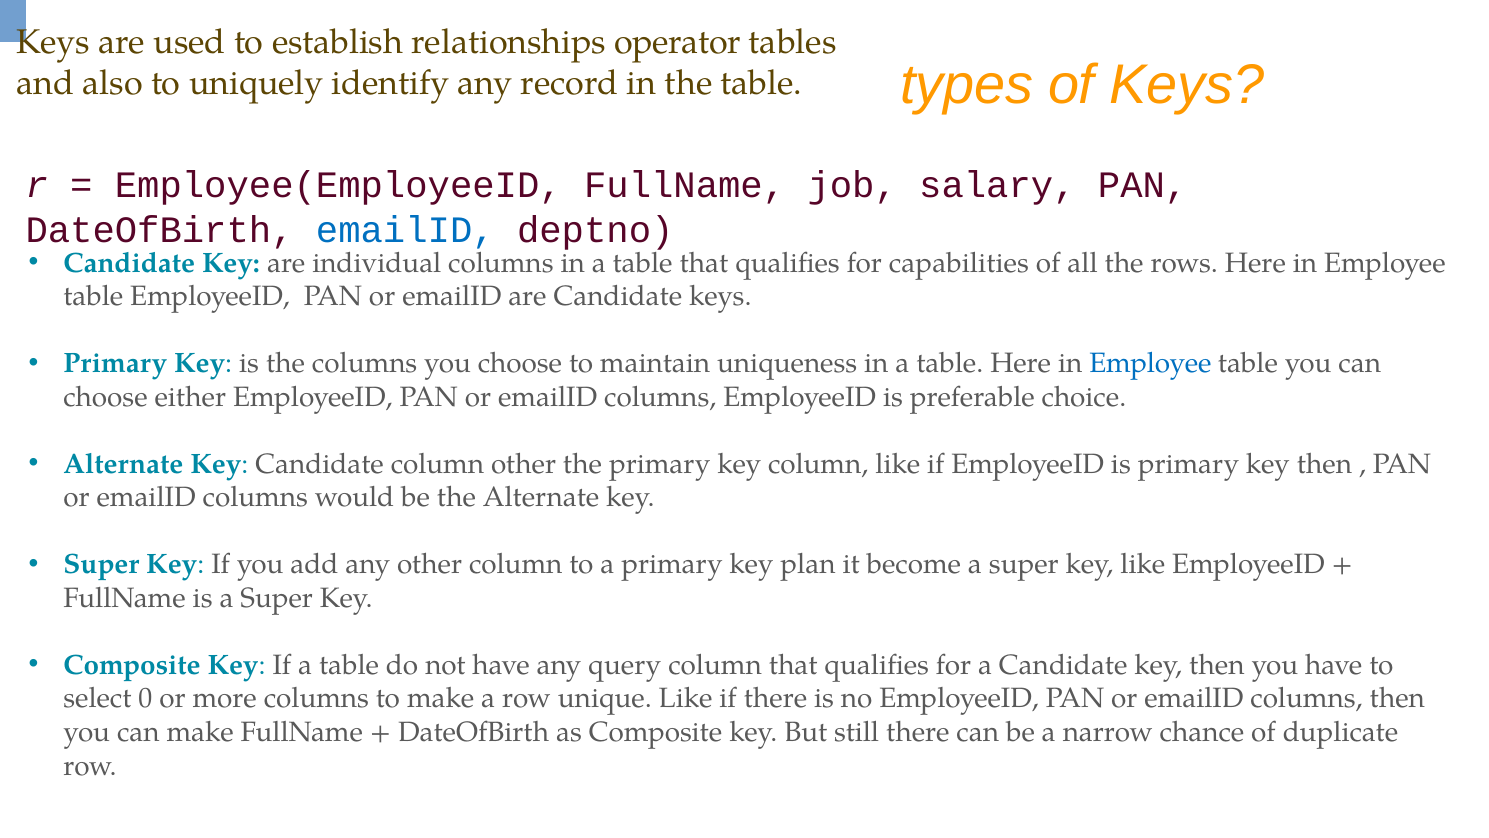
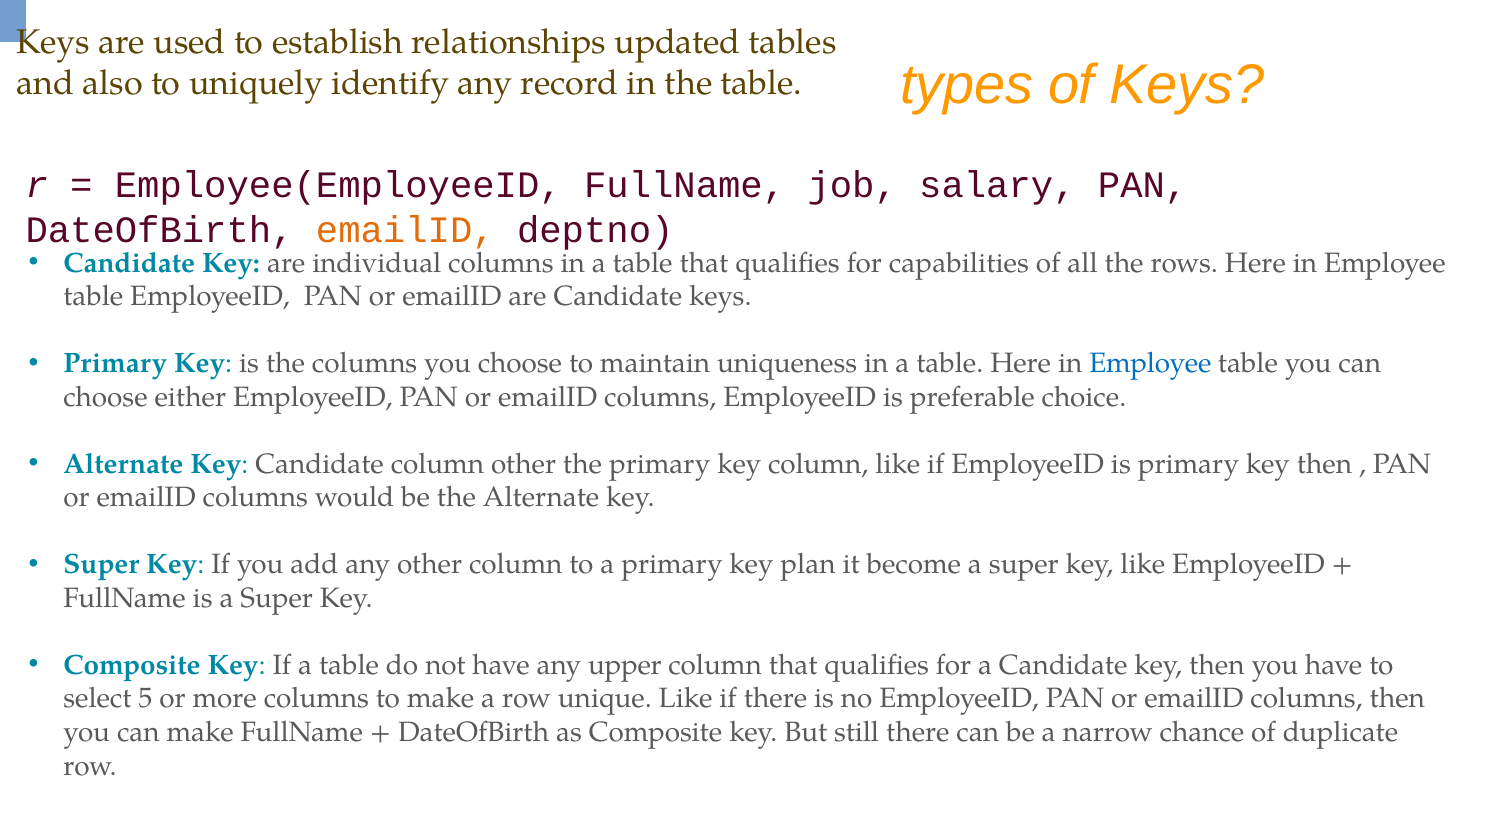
operator: operator -> updated (678, 43)
emailID colour: blue -> orange (405, 230)
query: query -> upper (625, 665)
0: 0 -> 5 (145, 698)
